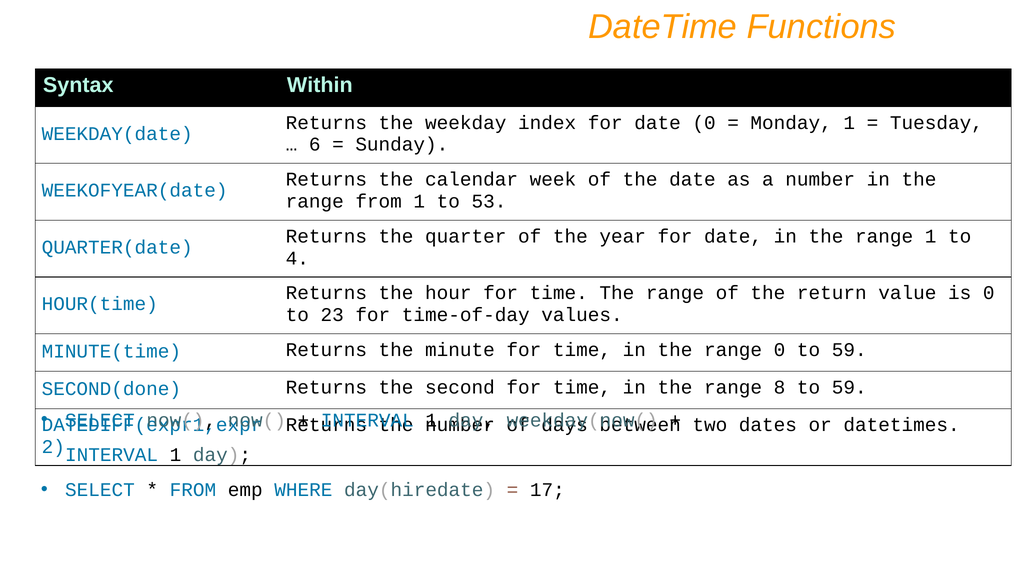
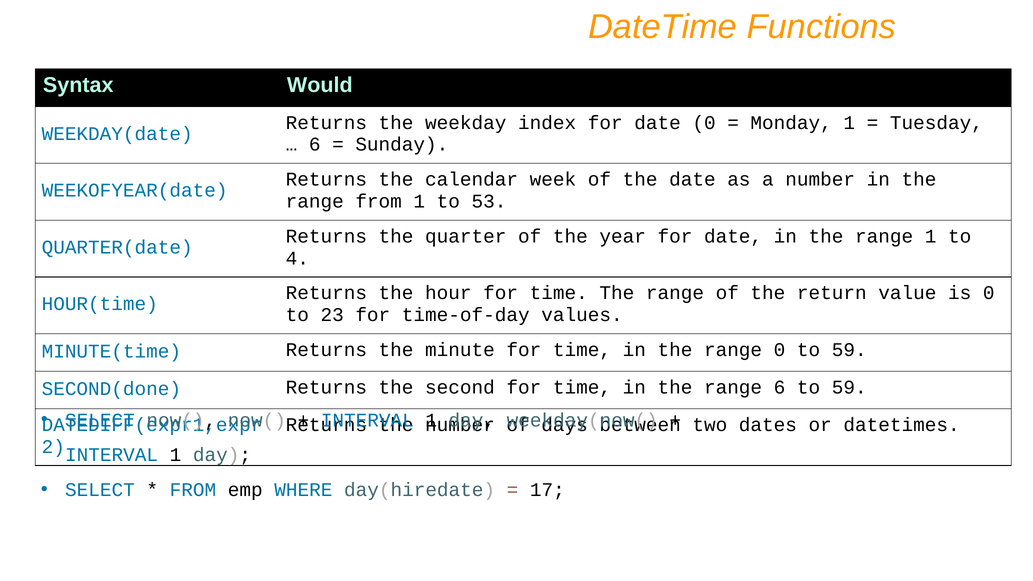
Within: Within -> Would (320, 85)
range 8: 8 -> 6 (780, 387)
